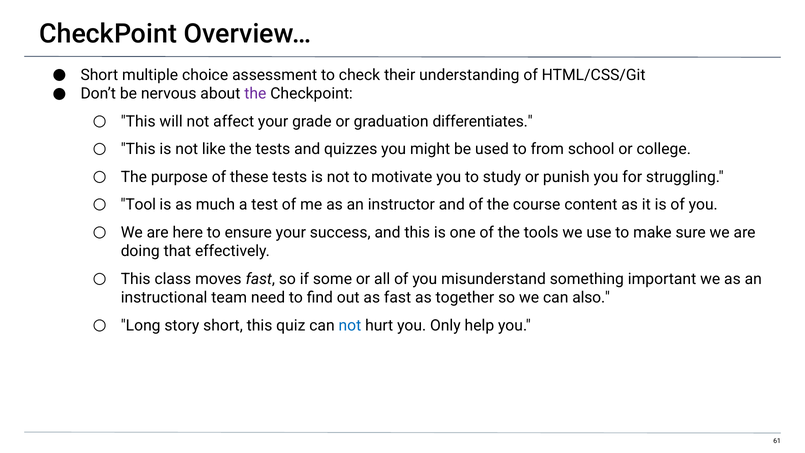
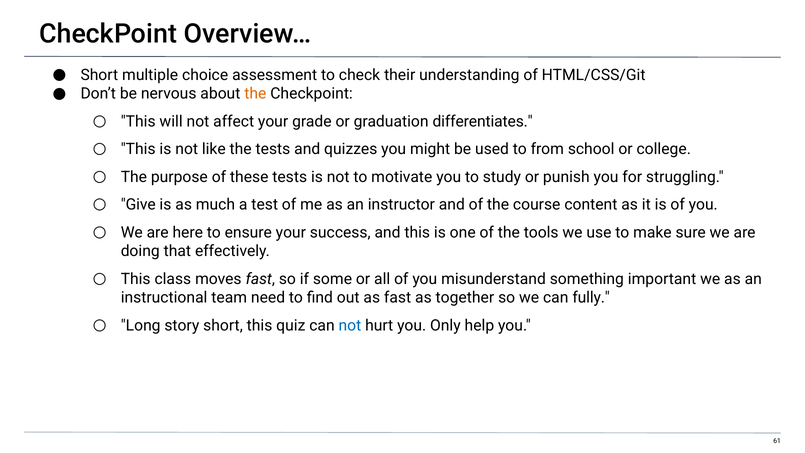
the colour: purple -> orange (255, 94)
Tool: Tool -> Give (138, 205)
also: also -> fully (591, 298)
